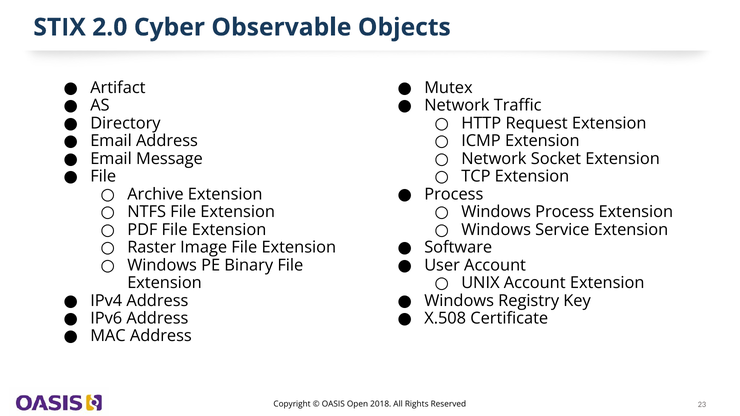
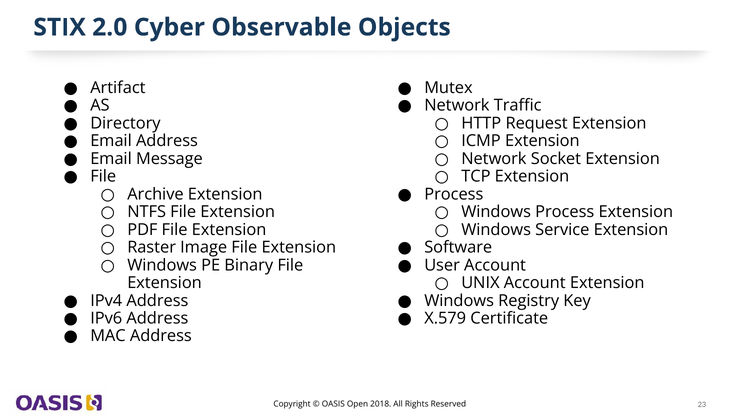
X.508: X.508 -> X.579 (445, 319)
